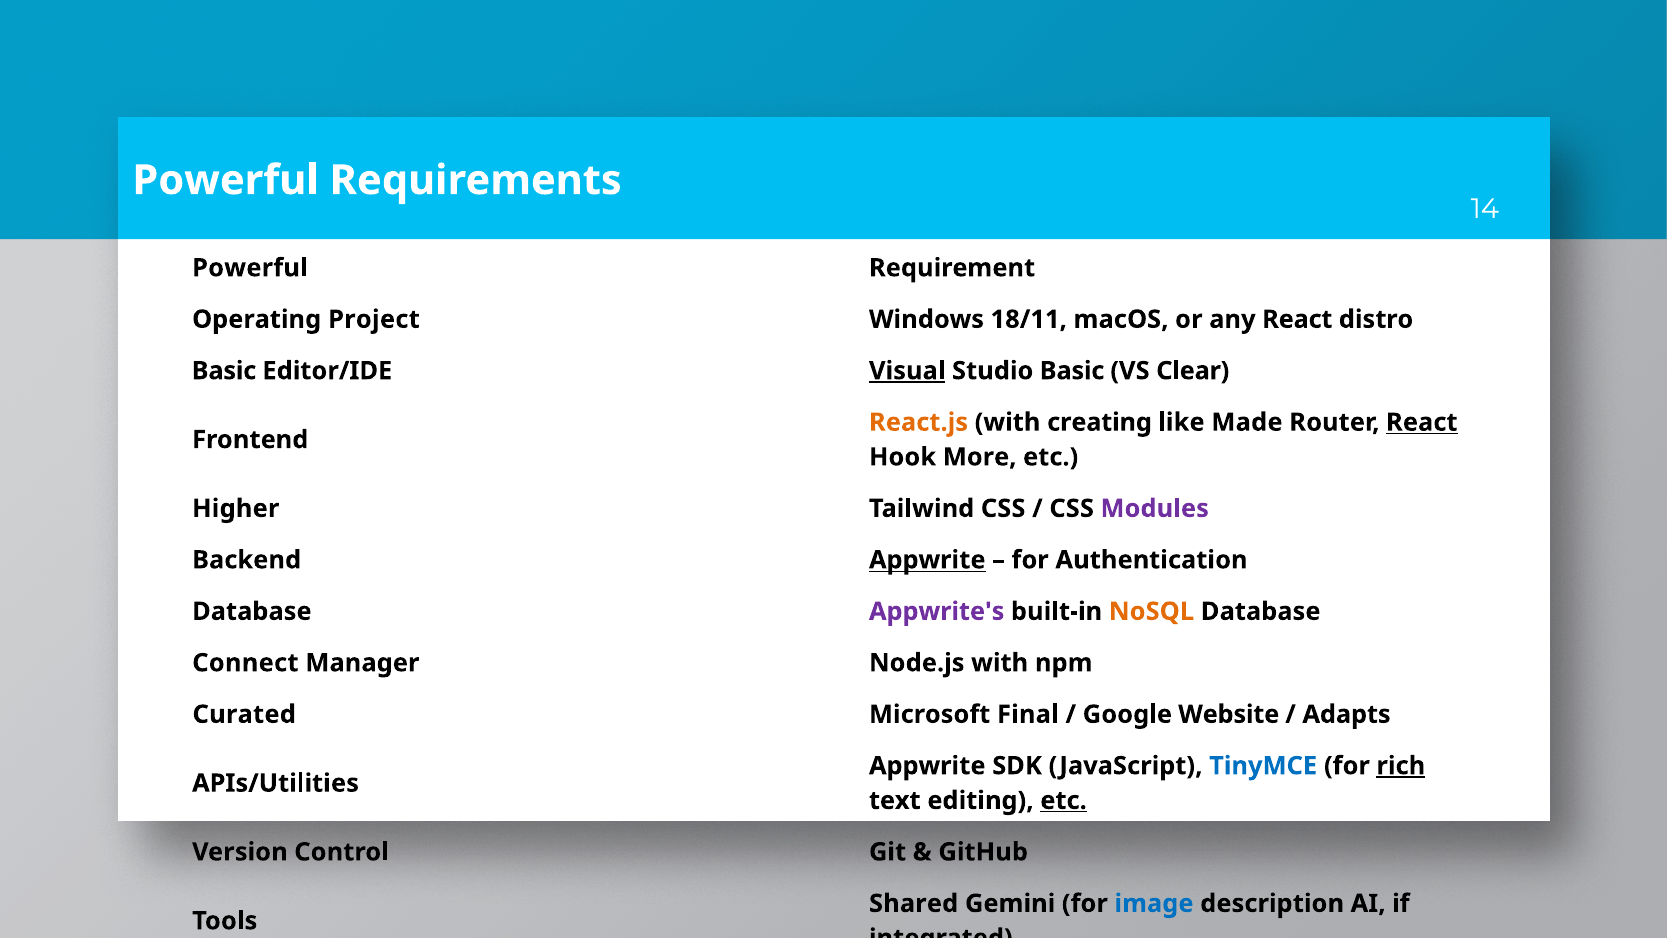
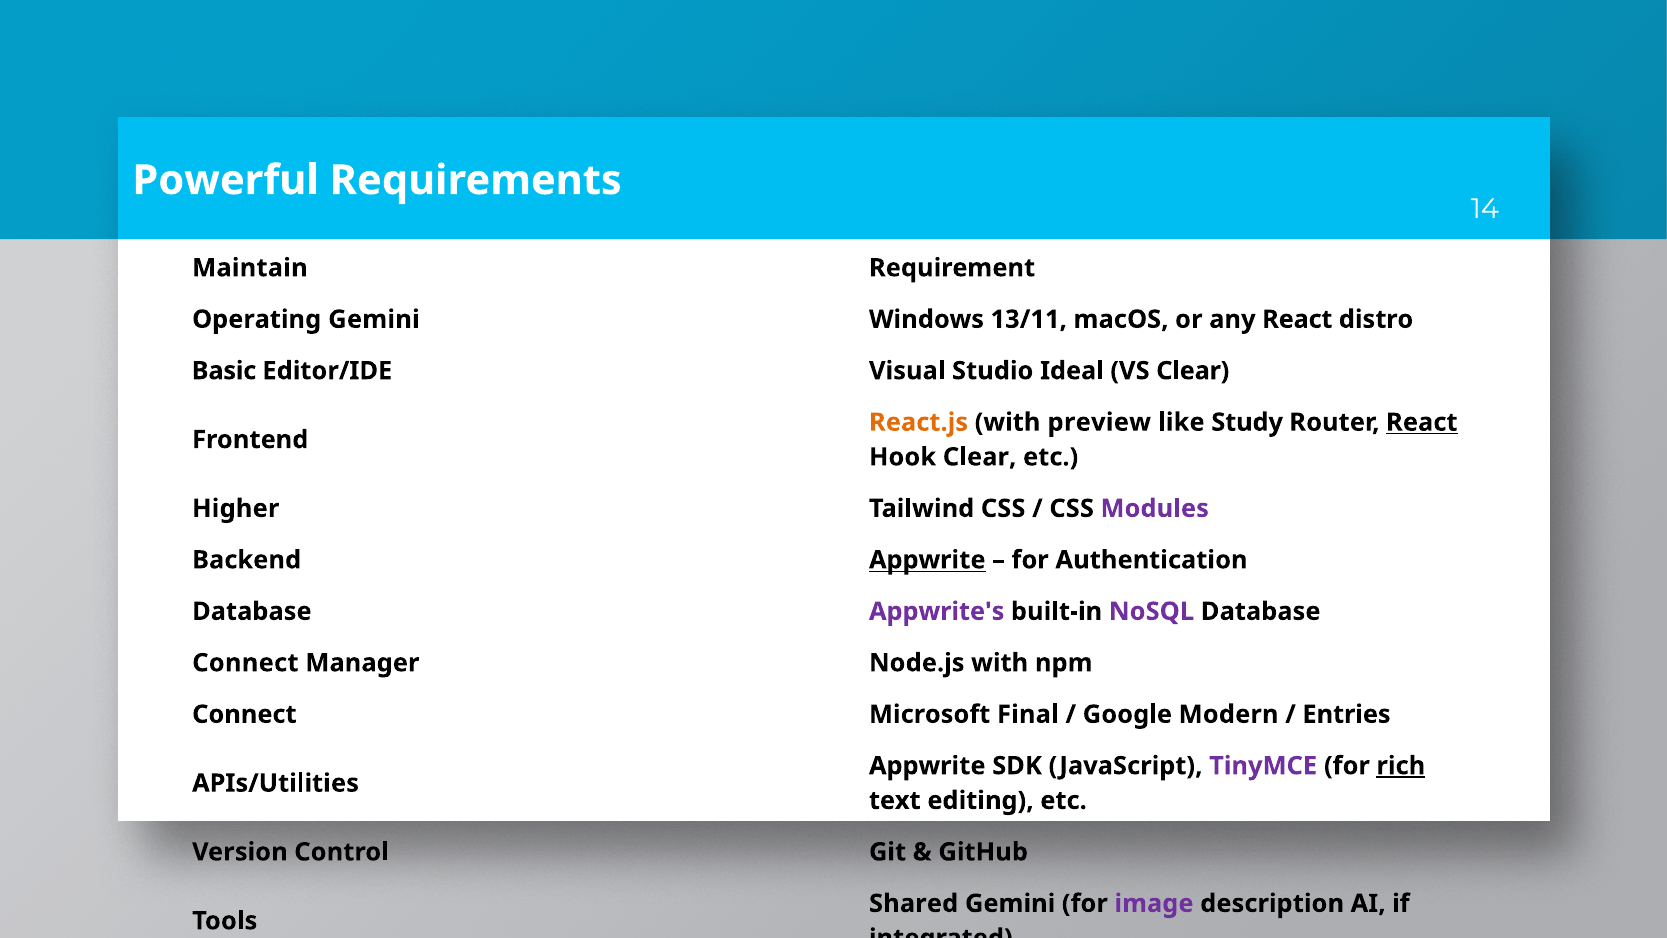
Powerful: Powerful -> Maintain (250, 268)
Operating Project: Project -> Gemini (374, 319)
18/11: 18/11 -> 13/11 (1029, 319)
Visual underline: present -> none (907, 371)
Studio Basic: Basic -> Ideal (1072, 371)
creating: creating -> preview (1099, 422)
Made: Made -> Study (1247, 422)
Hook More: More -> Clear (980, 457)
NoSQL colour: orange -> purple (1151, 611)
Curated: Curated -> Connect (244, 714)
Website: Website -> Modern (1229, 714)
Adapts: Adapts -> Entries (1347, 714)
TinyMCE colour: blue -> purple (1263, 766)
etc underline: present -> none (1063, 800)
image colour: blue -> purple (1154, 903)
